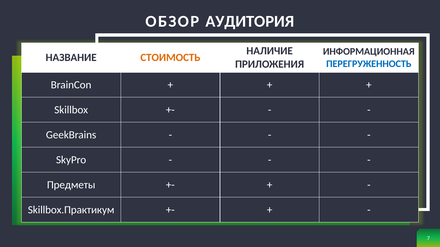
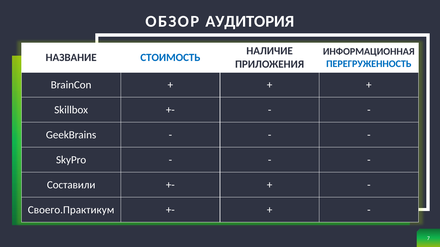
СТОИМОСТЬ colour: orange -> blue (170, 58)
Предметы: Предметы -> Составили (71, 185)
Skillbox.Практикум: Skillbox.Практикум -> Своего.Практикум (71, 210)
